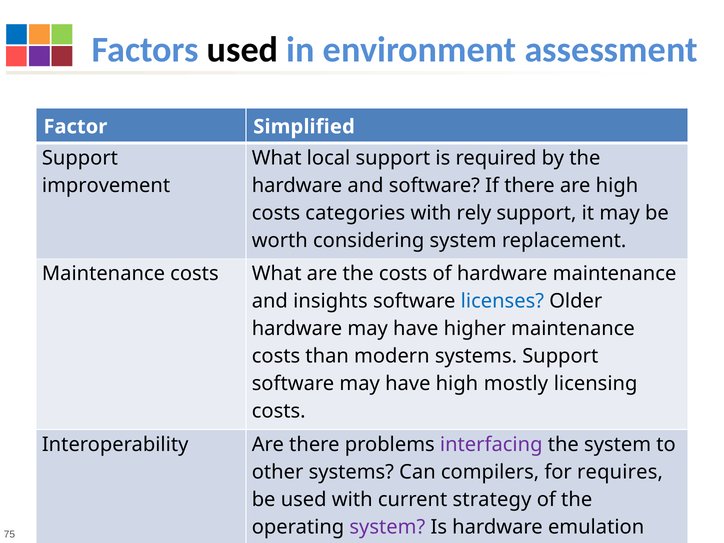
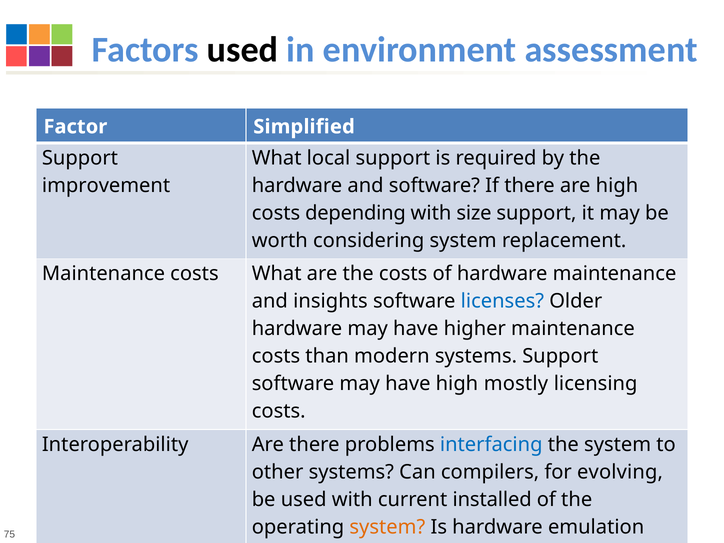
categories: categories -> depending (355, 213)
rely: rely -> size (474, 213)
interfacing colour: purple -> blue (491, 445)
requires: requires -> evolving (620, 472)
strategy: strategy -> installed (492, 500)
system colour: purple -> orange (387, 527)
